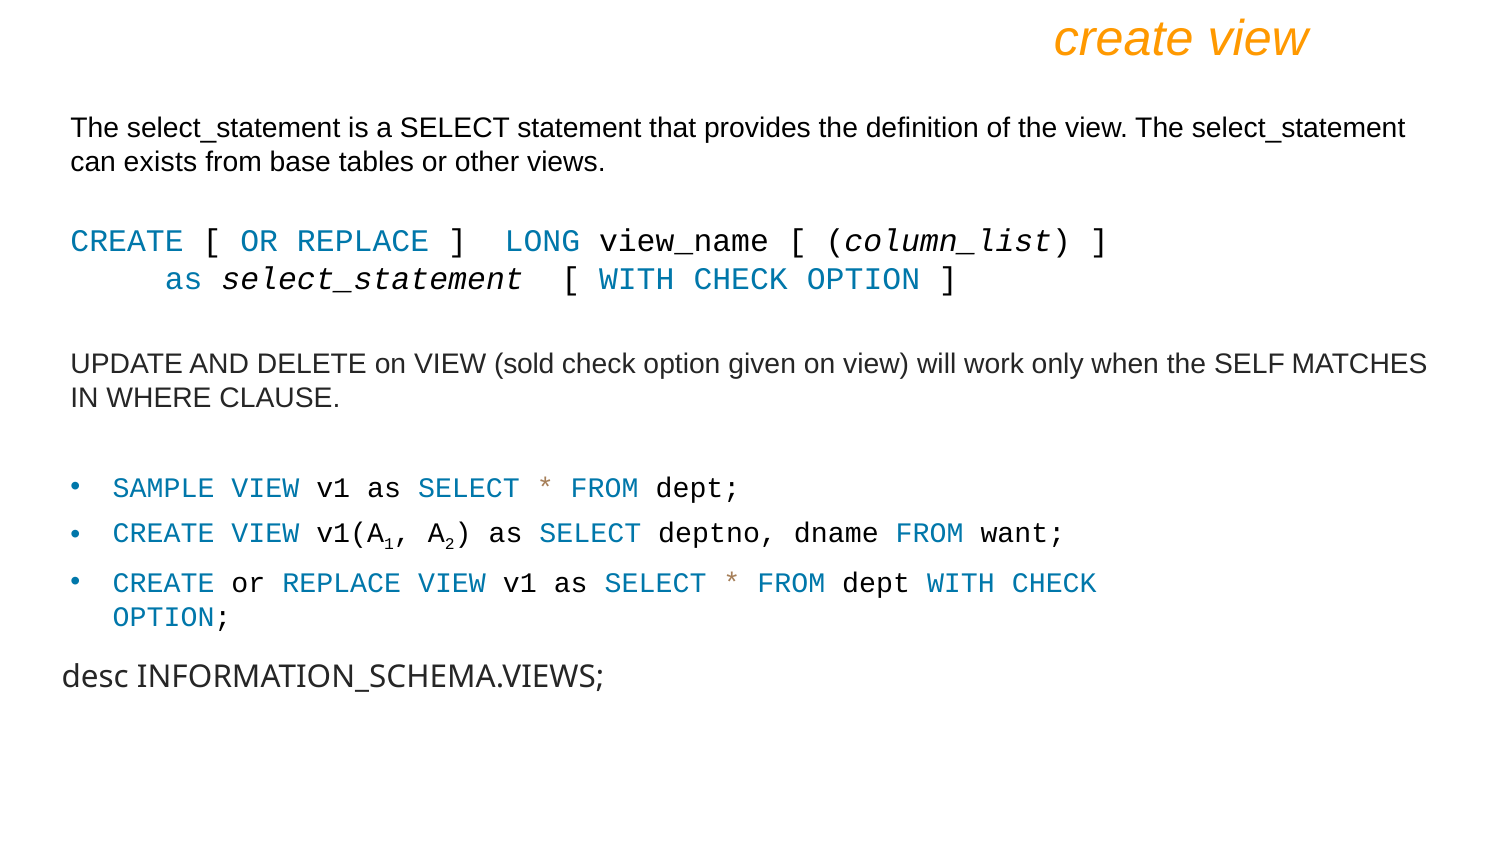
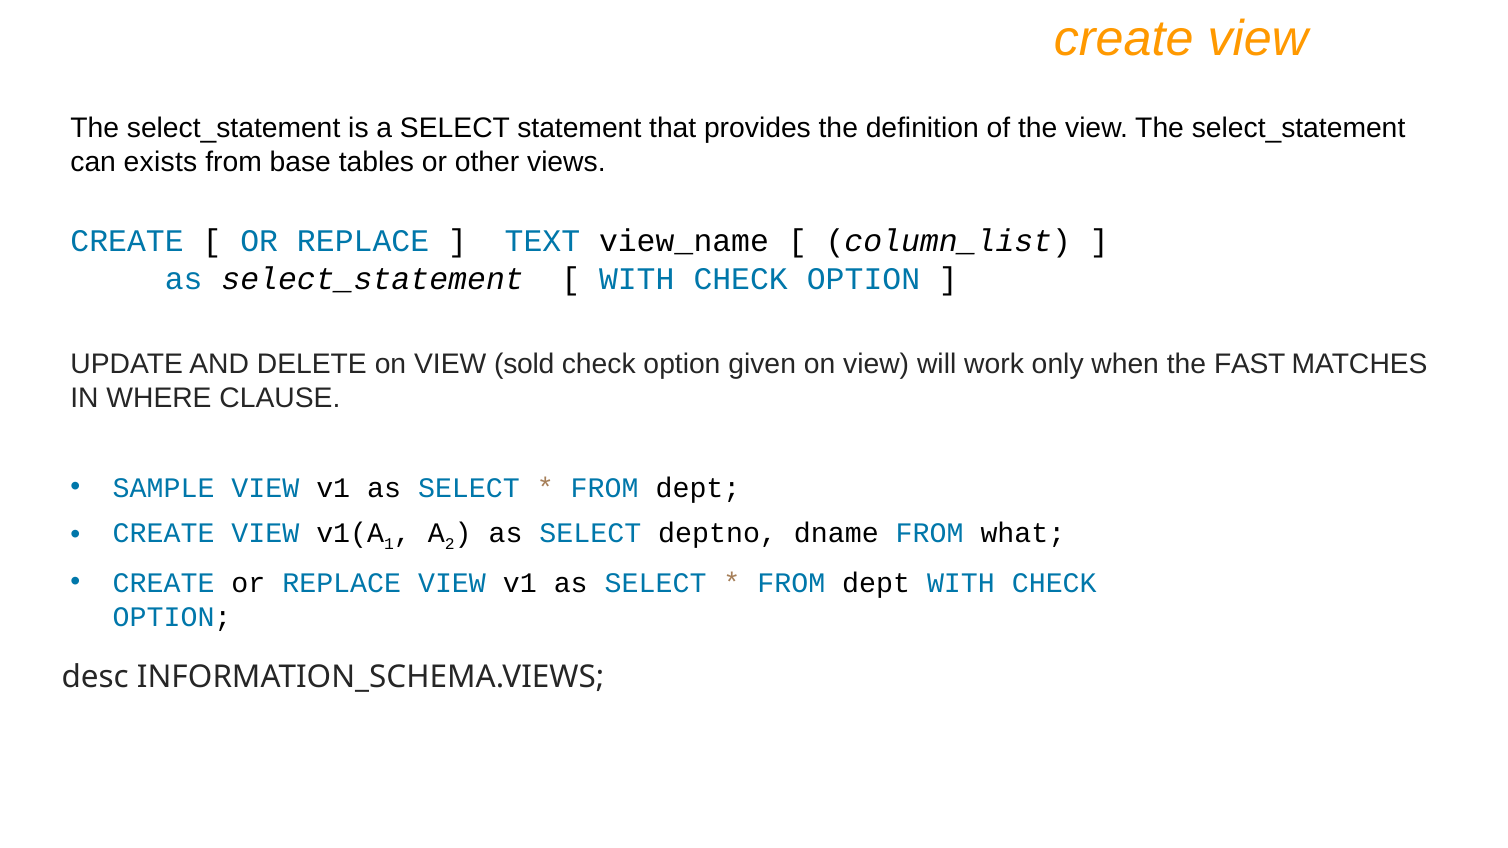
LONG: LONG -> TEXT (542, 242)
SELF: SELF -> FAST (1250, 364)
want: want -> what (1023, 533)
